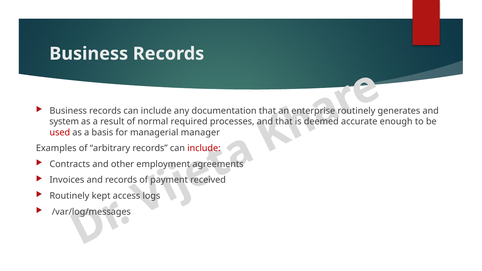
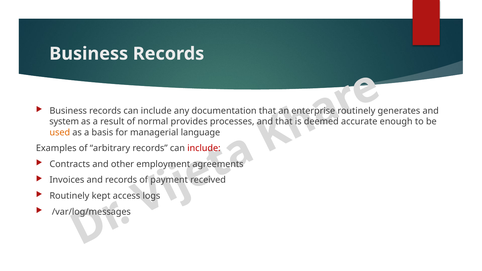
required: required -> provides (189, 122)
used colour: red -> orange (60, 132)
manager: manager -> language (200, 132)
